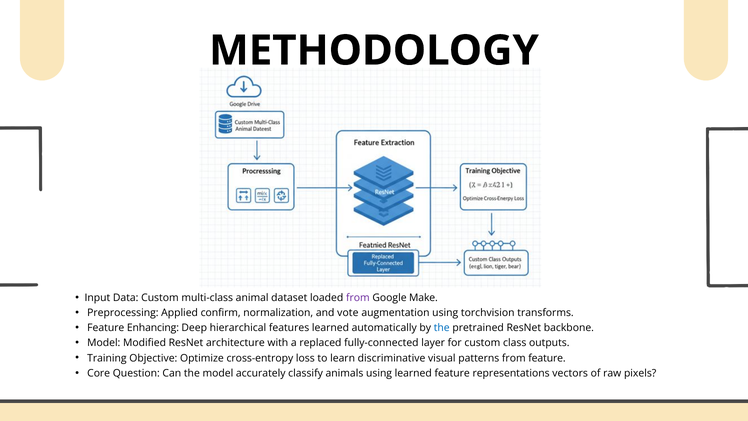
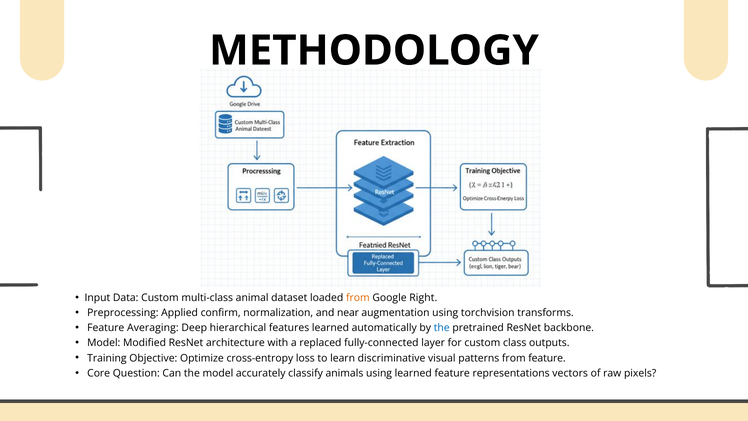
from colour: purple -> orange (358, 298)
Make: Make -> Right (423, 298)
vote: vote -> near (348, 313)
Enhancing: Enhancing -> Averaging (153, 328)
